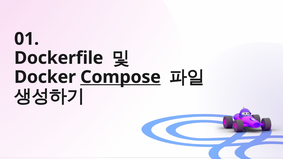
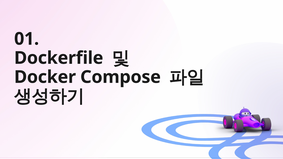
Compose underline: present -> none (121, 77)
